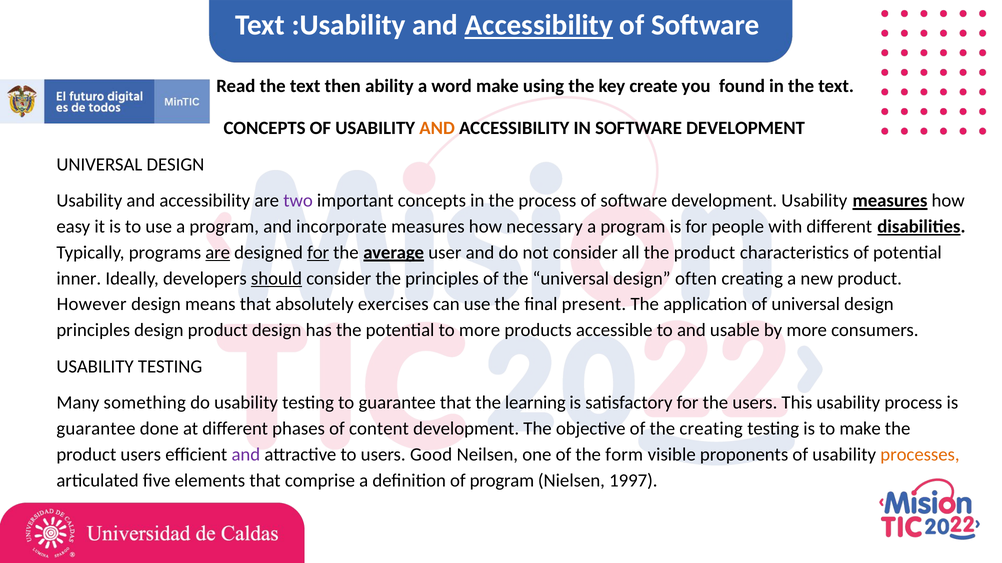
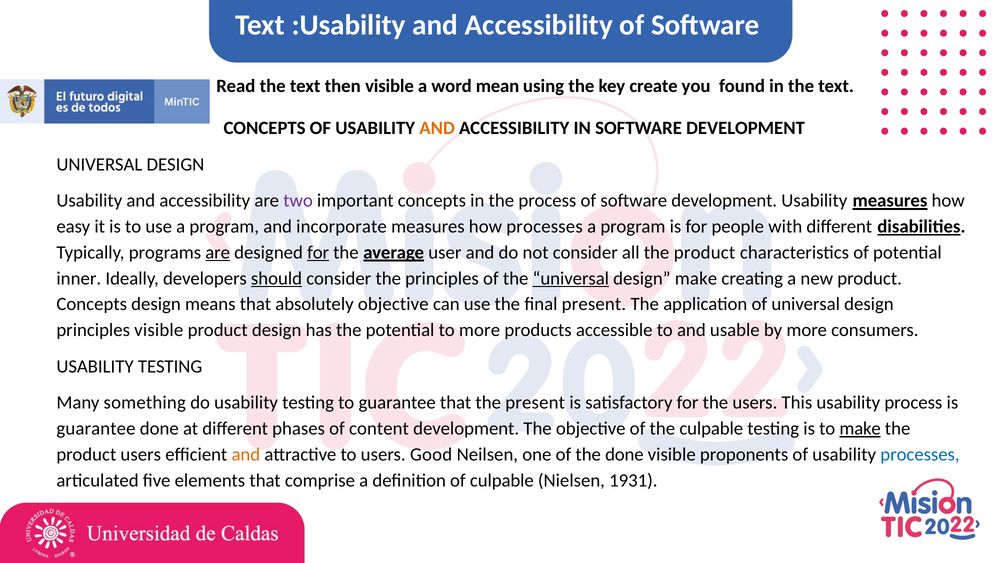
Accessibility underline: present -> none (539, 25)
then ability: ability -> visible (389, 86)
word make: make -> mean (498, 86)
how necessary: necessary -> processes (545, 227)
universal underline: none -> present (571, 279)
design often: often -> make (696, 279)
However: However -> Concepts (92, 305)
absolutely exercises: exercises -> objective (393, 305)
principles design: design -> visible (159, 331)
the learning: learning -> present (535, 403)
the creating: creating -> culpable (711, 429)
make underline: none -> present (860, 429)
and colour: purple -> orange (246, 455)
the form: form -> done (624, 455)
processes colour: orange -> blue (920, 455)
of program: program -> culpable (502, 481)
1997: 1997 -> 1931 (633, 481)
